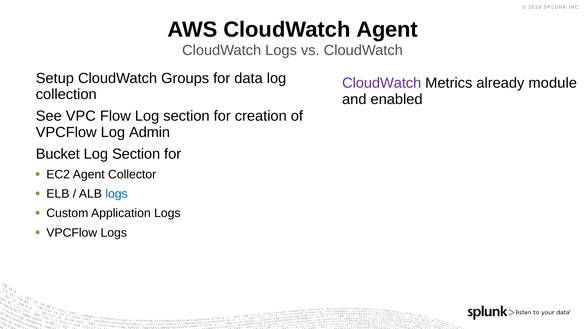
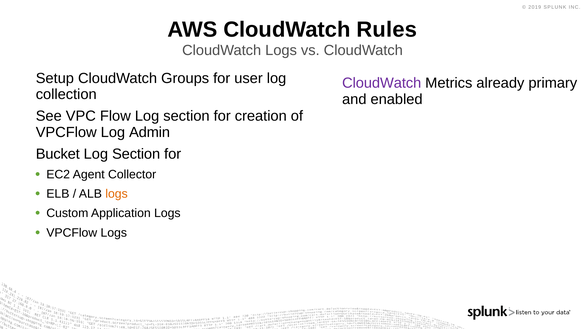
CloudWatch Agent: Agent -> Rules (387, 30)
data: data -> user (249, 78)
module: module -> primary (553, 83)
logs colour: blue -> orange (117, 194)
